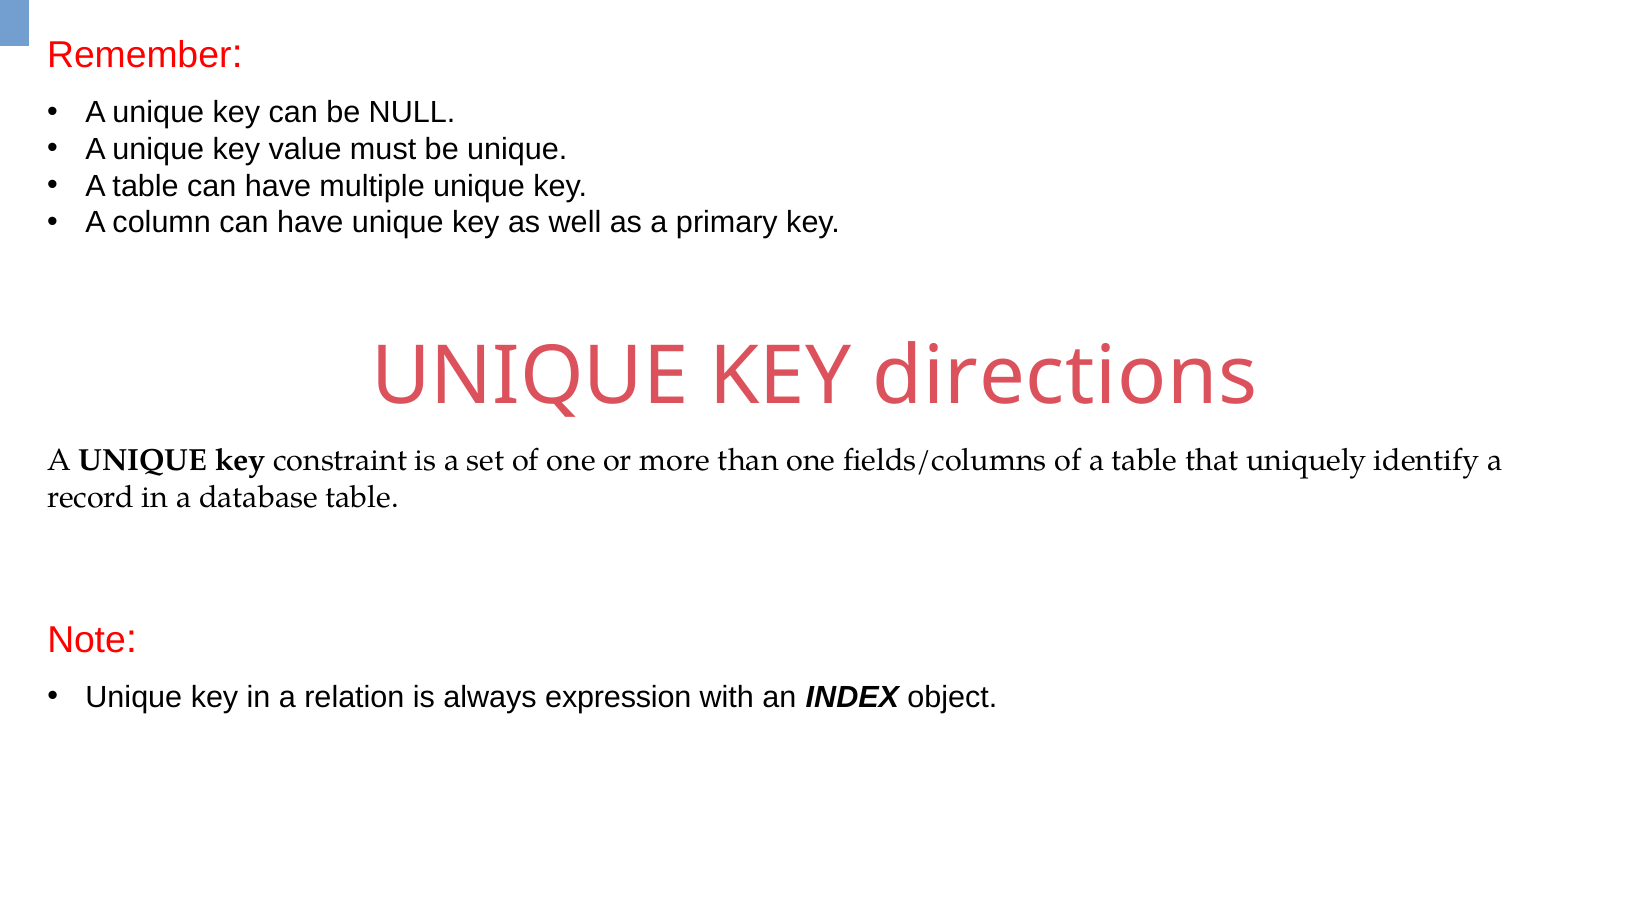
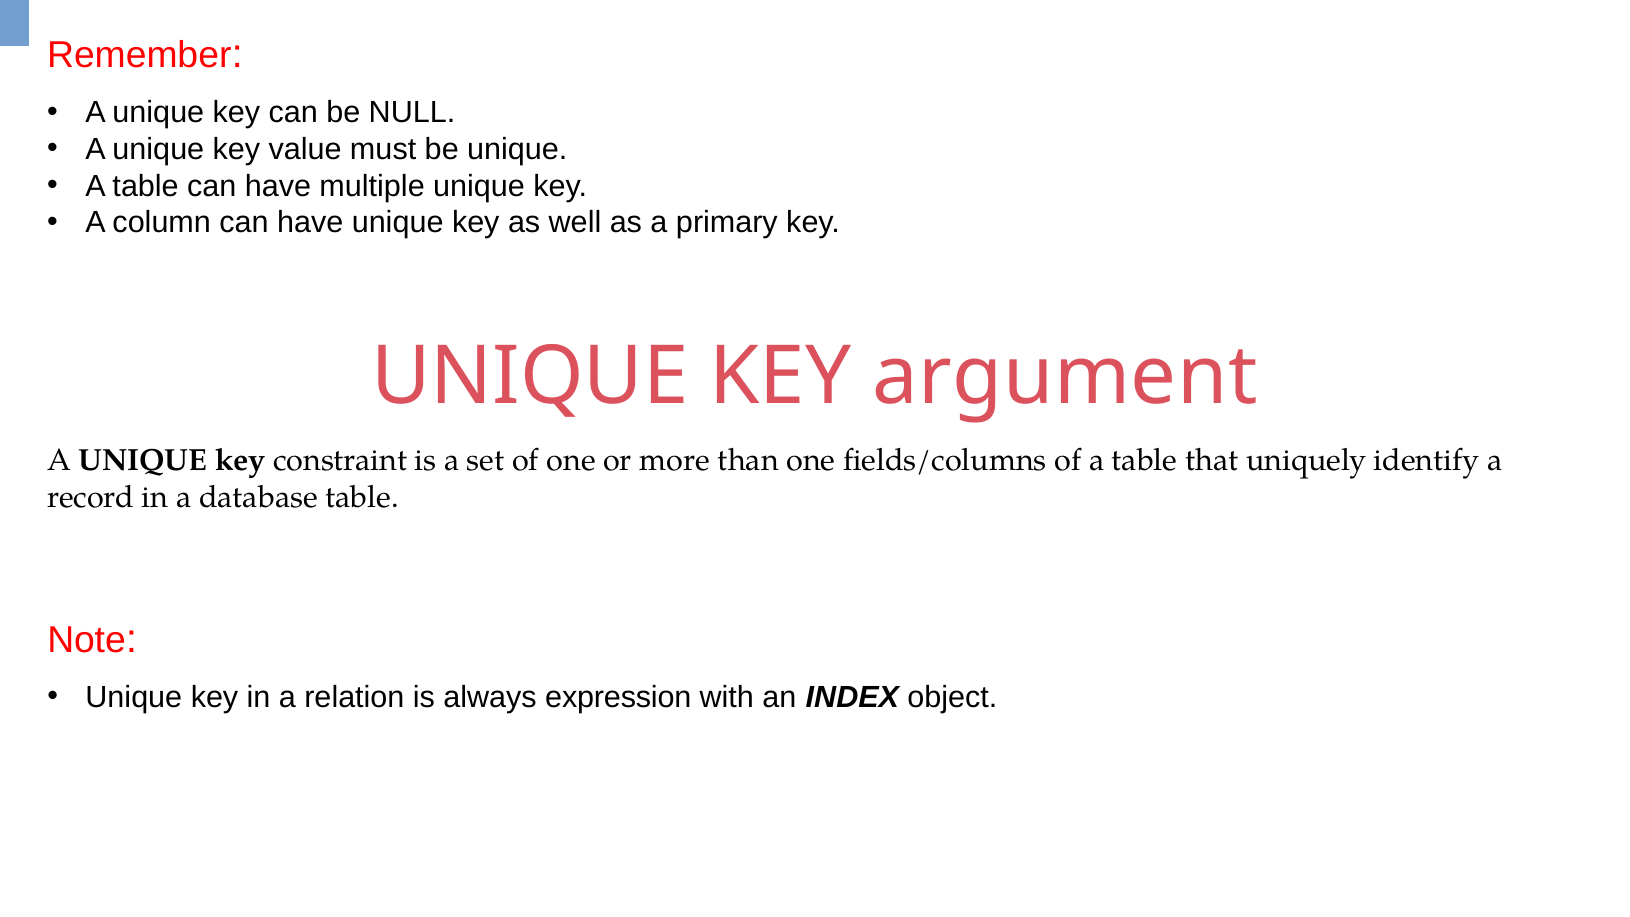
directions: directions -> argument (1065, 376)
